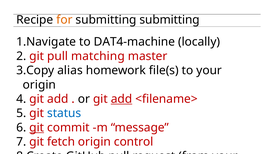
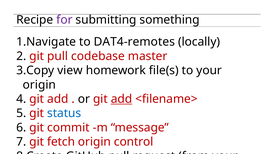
for colour: orange -> purple (64, 20)
submitting submitting: submitting -> something (170, 20)
DAT4-machine: DAT4-machine -> DAT4-remotes (134, 42)
matching: matching -> codebase (98, 56)
alias: alias -> view (70, 70)
git underline: present -> none (37, 127)
